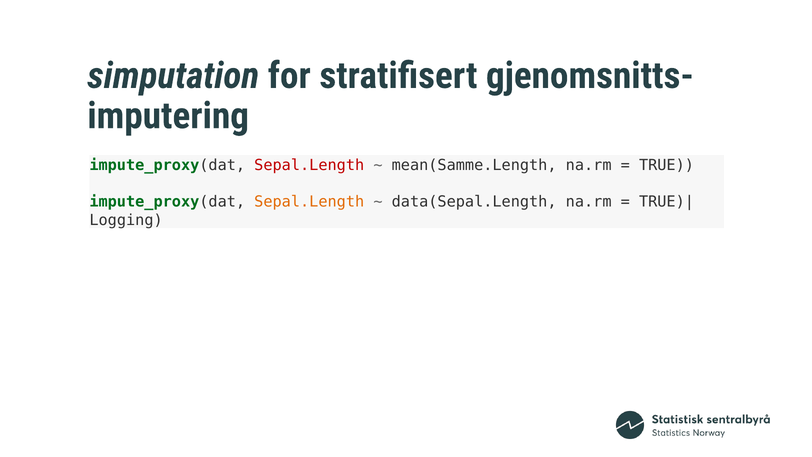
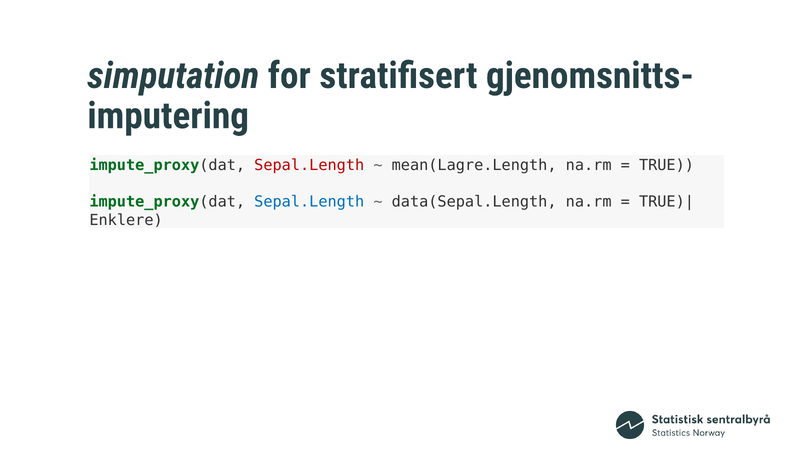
mean(Samme.Length: mean(Samme.Length -> mean(Lagre.Length (474, 165)
Sepal.Length colour: orange -> blue (309, 202)
Logging: Logging -> Enklere (126, 220)
